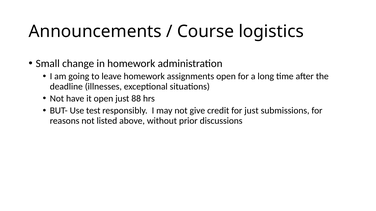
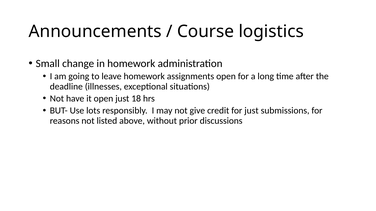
88: 88 -> 18 (136, 99)
test: test -> lots (93, 111)
